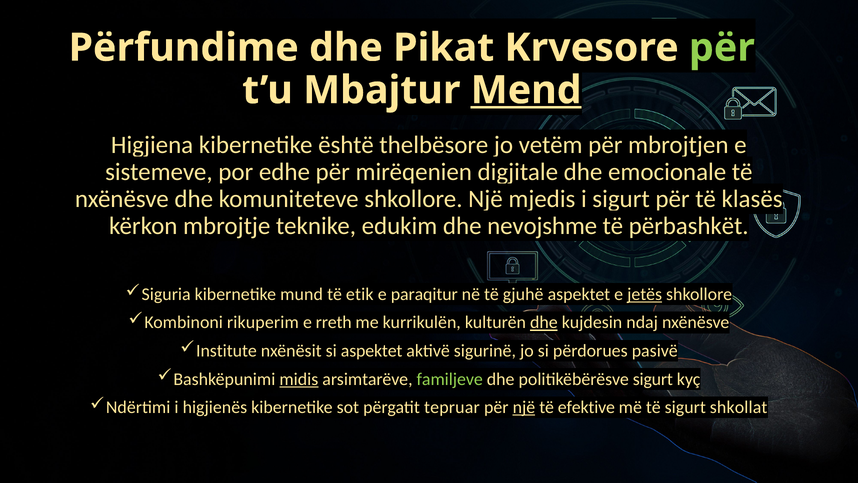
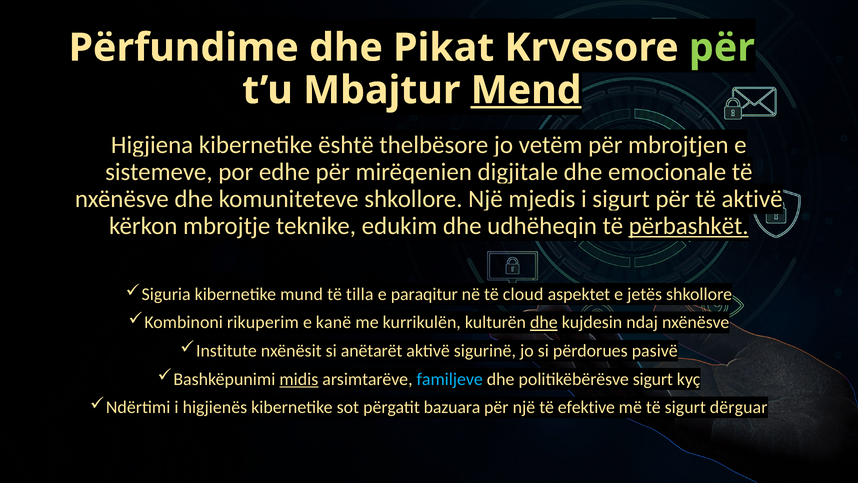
klasës: klasës -> aktivë (752, 199)
nevojshme: nevojshme -> udhëheqin (542, 226)
përbashkët underline: none -> present (689, 226)
etik: etik -> tilla (360, 294)
gjuhë: gjuhë -> cloud (523, 294)
jetës underline: present -> none (645, 294)
rreth: rreth -> kanë (334, 322)
si aspektet: aspektet -> anëtarët (372, 351)
familjeve colour: light green -> light blue (450, 379)
tepruar: tepruar -> bazuara (452, 407)
një underline: present -> none (524, 407)
shkollat: shkollat -> dërguar (739, 407)
